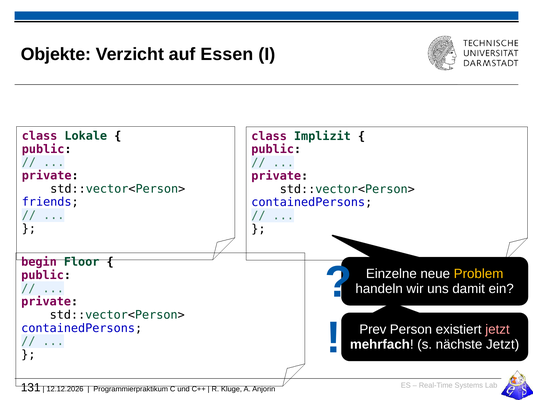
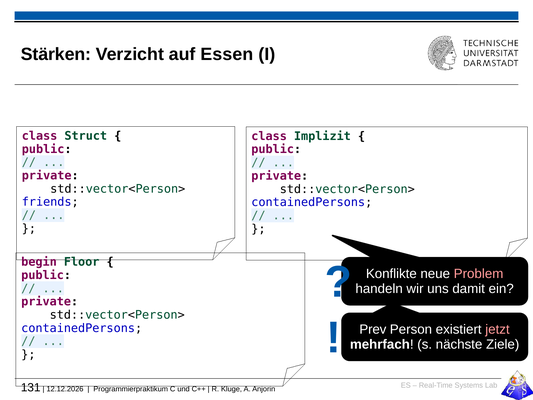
Objekte: Objekte -> Stärken (56, 54)
Lokale: Lokale -> Struct (86, 136)
Einzelne: Einzelne -> Konflikte (391, 274)
Problem colour: yellow -> pink (479, 274)
nächste Jetzt: Jetzt -> Ziele (503, 344)
